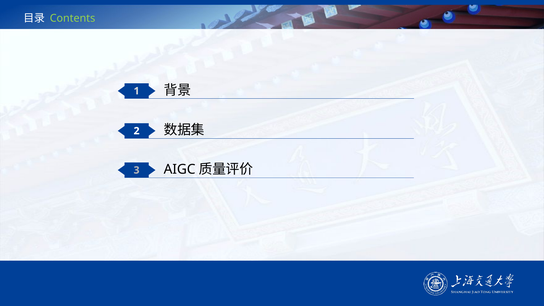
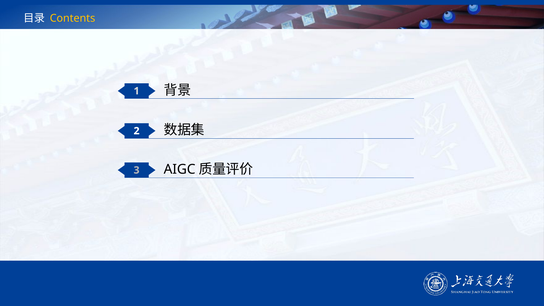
Contents colour: light green -> yellow (73, 18)
